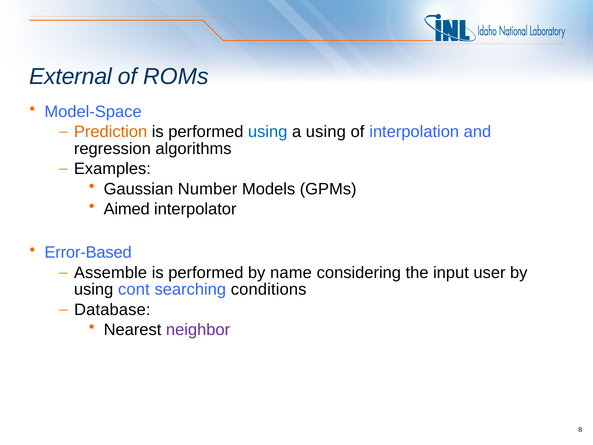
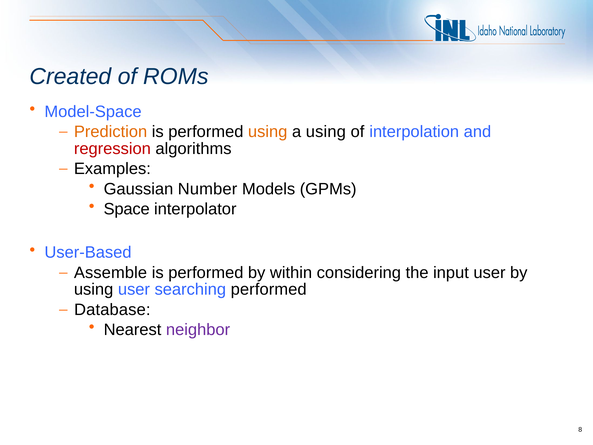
External: External -> Created (70, 76)
using colour: blue -> orange (268, 132)
regression colour: black -> red (112, 149)
Aimed: Aimed -> Space (127, 209)
Error-Based: Error-Based -> User-Based (88, 252)
name: name -> within (291, 272)
using cont: cont -> user (134, 289)
searching conditions: conditions -> performed (269, 289)
